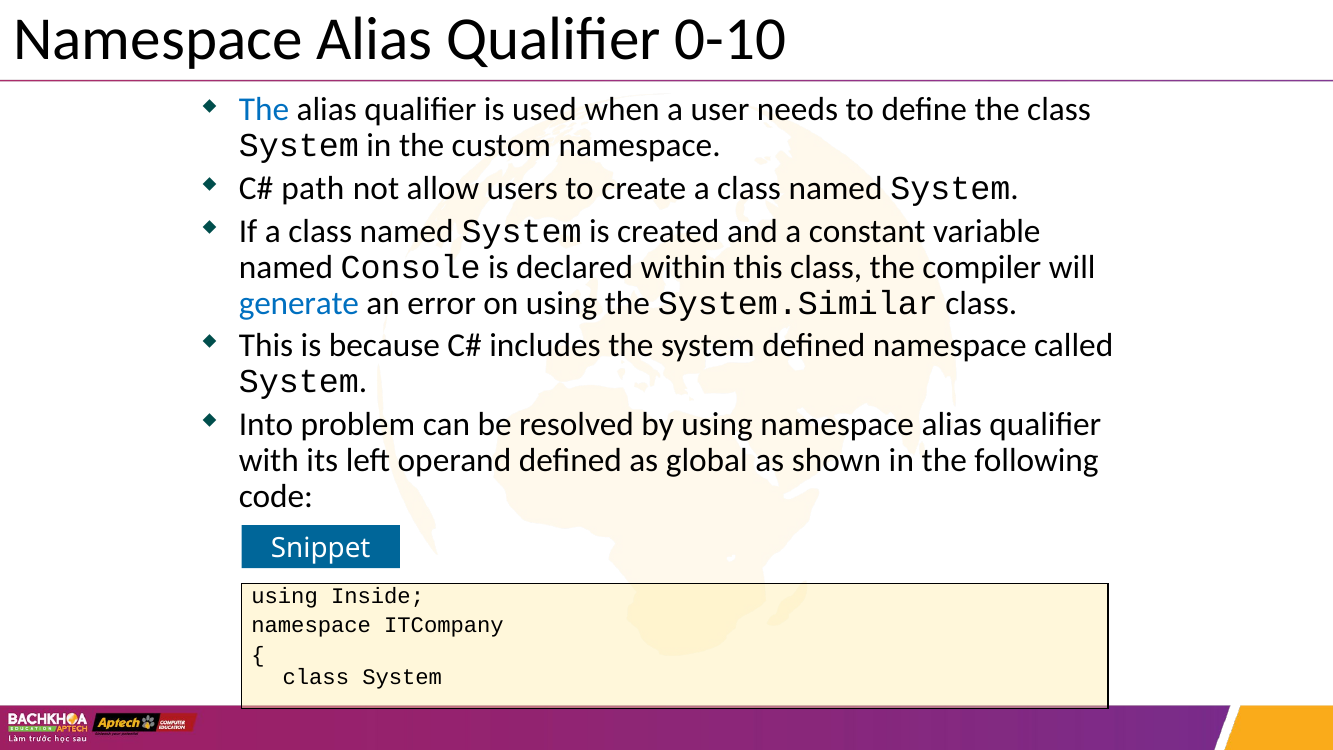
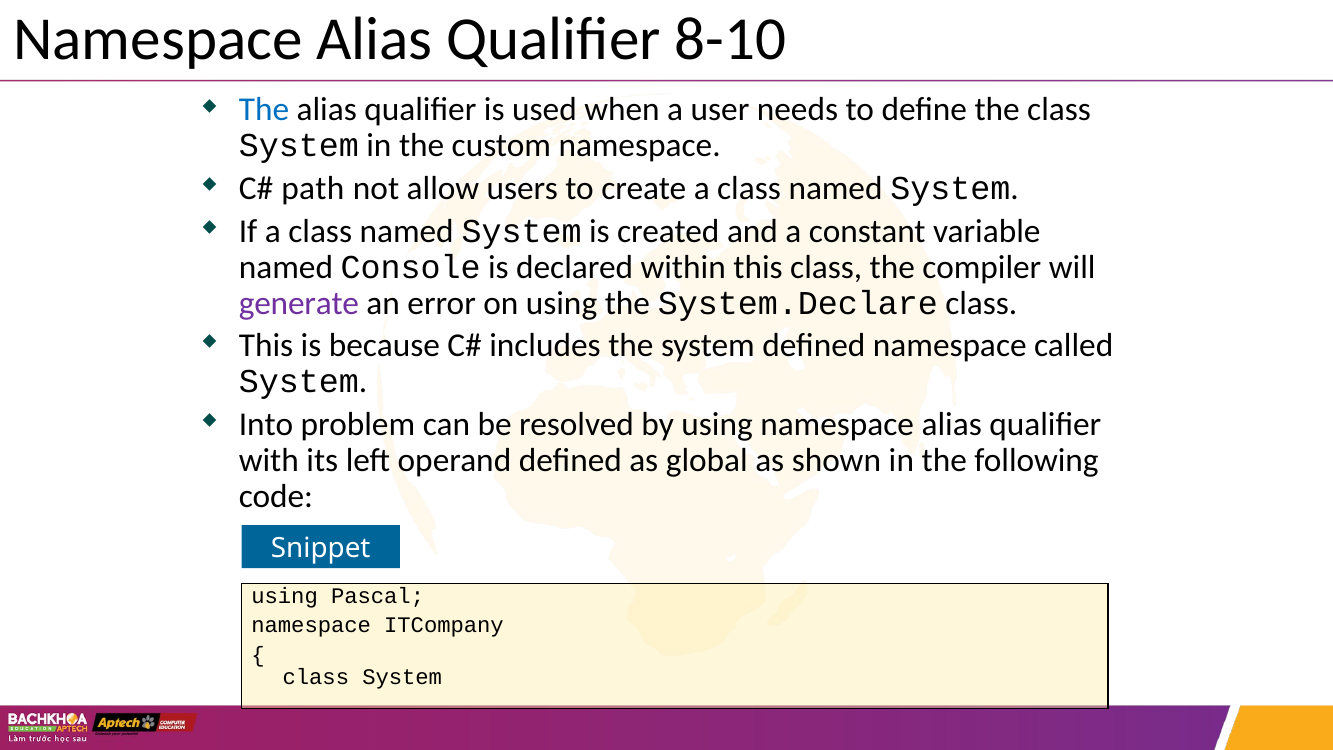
0-10: 0-10 -> 8-10 (730, 39)
generate colour: blue -> purple (299, 303)
System.Similar: System.Similar -> System.Declare (798, 303)
Inside: Inside -> Pascal (378, 596)
